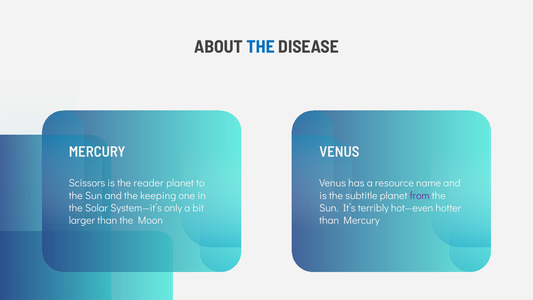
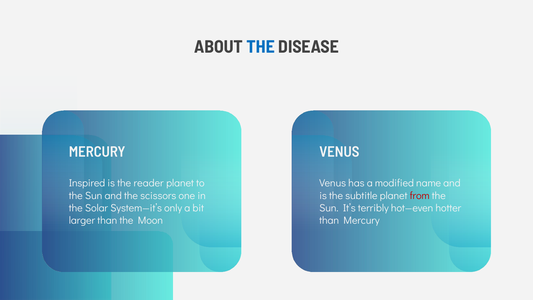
Scissors: Scissors -> Inspired (87, 183)
resource: resource -> modified (394, 183)
keeping: keeping -> scissors (158, 196)
from colour: purple -> red (420, 196)
